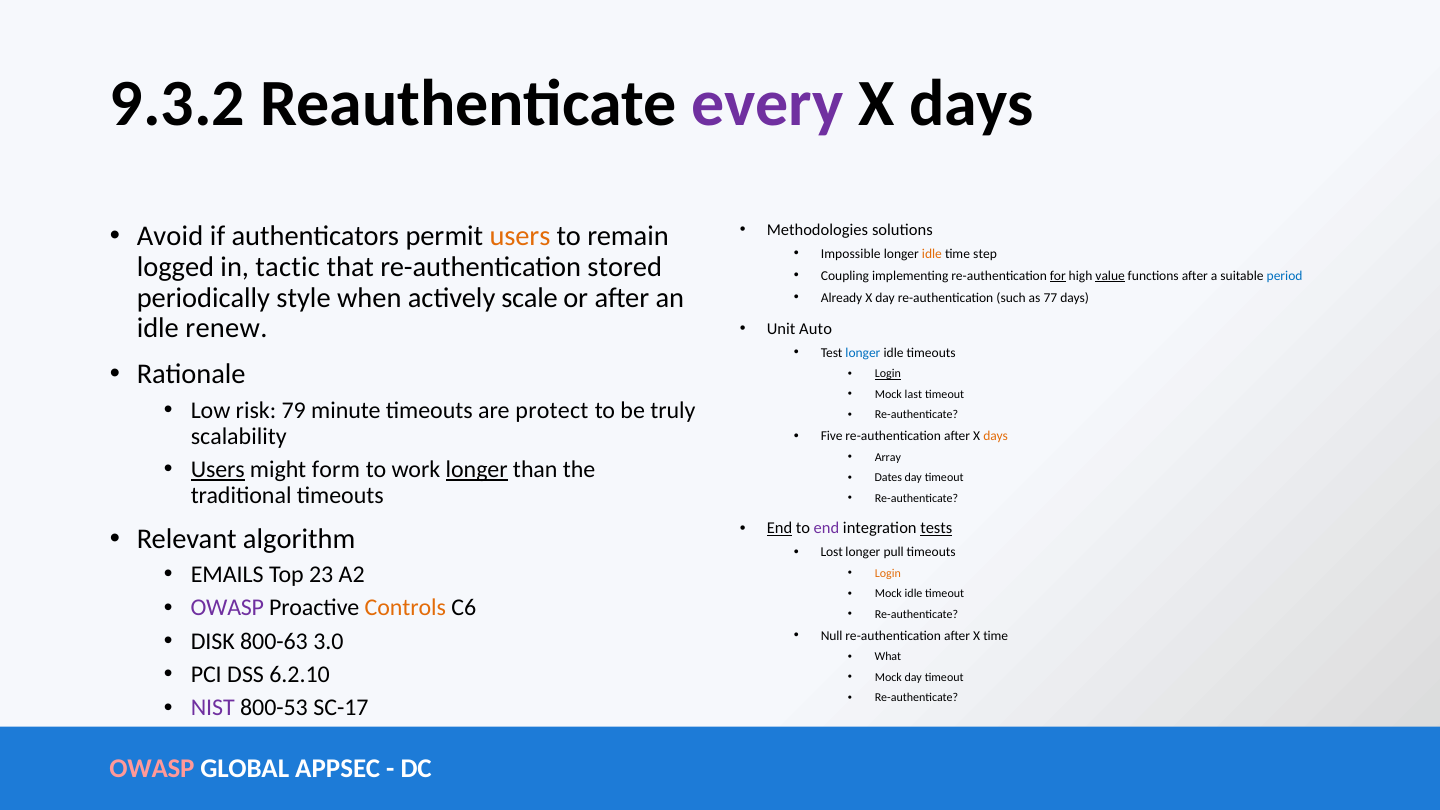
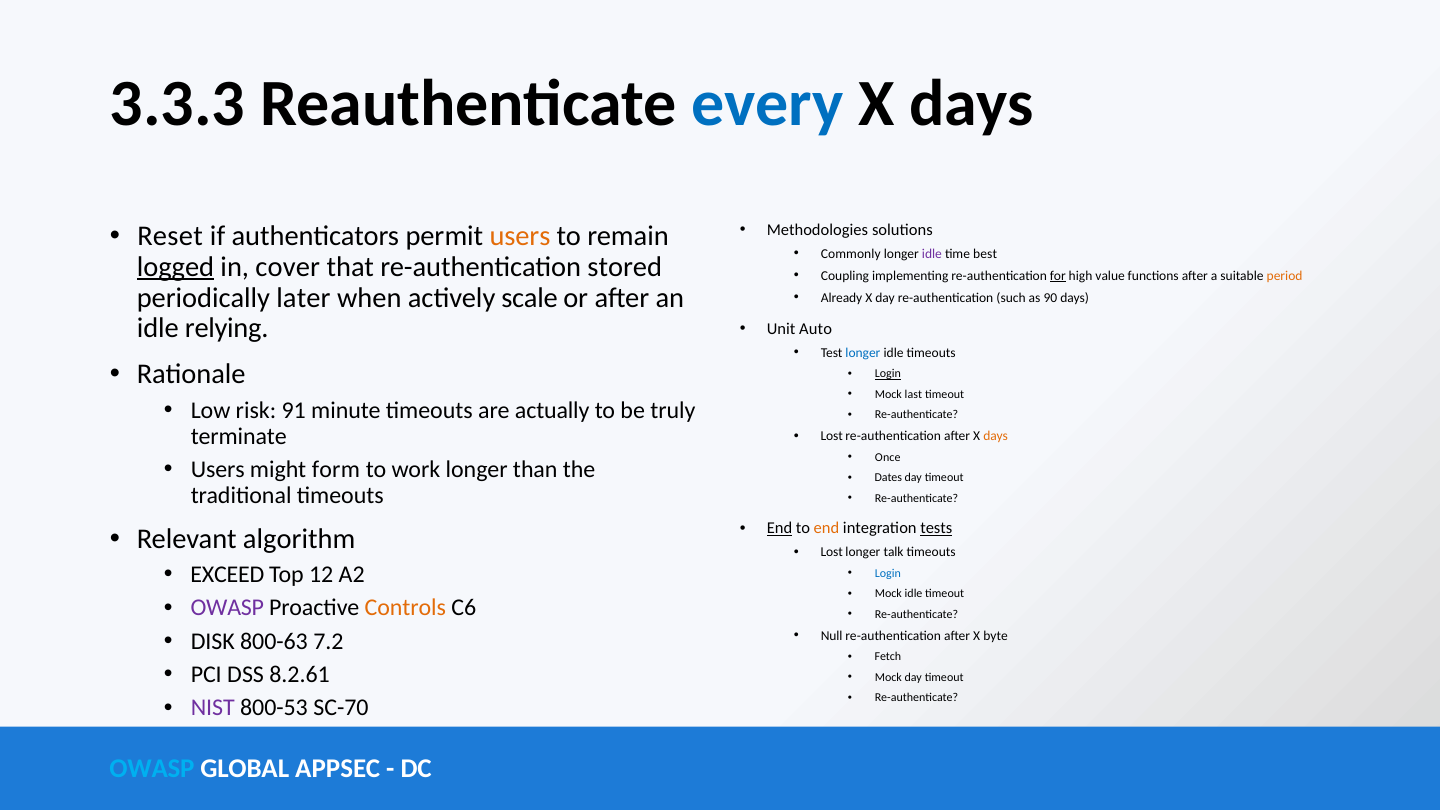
9.3.2: 9.3.2 -> 3.3.3 (178, 103)
every colour: purple -> blue (768, 103)
Avoid: Avoid -> Reset (170, 236)
Impossible: Impossible -> Commonly (851, 254)
idle colour: orange -> purple (932, 254)
step: step -> best (985, 254)
logged underline: none -> present (175, 267)
tactic: tactic -> cover (288, 267)
value underline: present -> none (1110, 276)
period colour: blue -> orange (1285, 276)
style: style -> later (303, 298)
77: 77 -> 90 (1050, 298)
renew: renew -> relying (227, 329)
79: 79 -> 91 (294, 410)
protect: protect -> actually (552, 410)
scalability: scalability -> terminate (239, 436)
Five: Five -> Lost (832, 436)
Array: Array -> Once (888, 457)
Users underline: present -> none (218, 469)
longer underline: present -> none (477, 469)
end colour: purple -> orange (826, 529)
pull: pull -> talk (894, 552)
EMAILS: EMAILS -> EXCEED (227, 575)
23: 23 -> 12 (321, 575)
Login colour: orange -> blue (888, 573)
X time: time -> byte (996, 636)
3.0: 3.0 -> 7.2 (328, 641)
What: What -> Fetch (888, 657)
6.2.10: 6.2.10 -> 8.2.61 (300, 675)
SC-17: SC-17 -> SC-70 (341, 708)
OWASP colour: pink -> light blue (152, 769)
